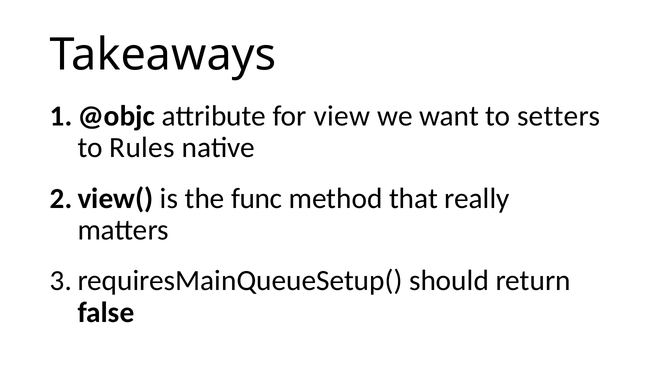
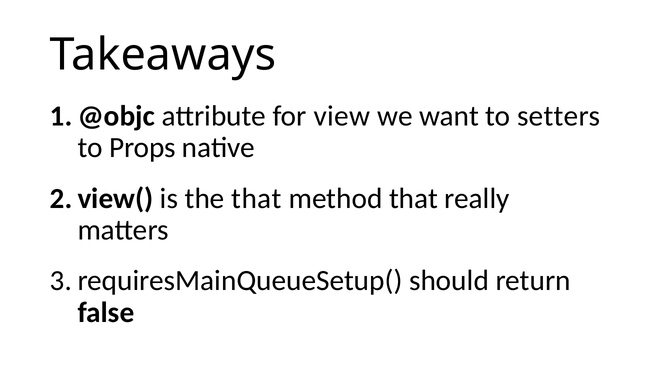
Rules: Rules -> Props (142, 148)
the func: func -> that (256, 199)
